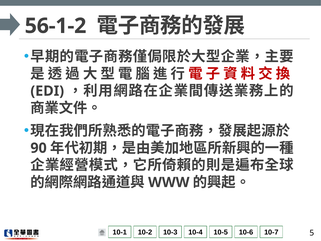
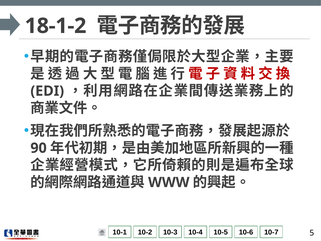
56-1-2: 56-1-2 -> 18-1-2 (56, 26)
